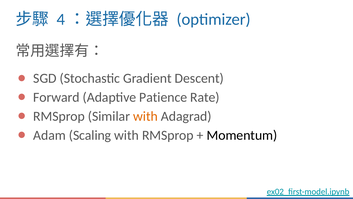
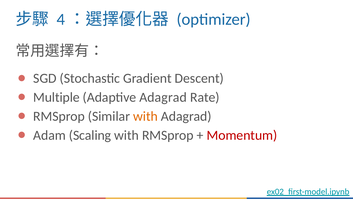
Forward: Forward -> Multiple (56, 97)
Adaptive Patience: Patience -> Adagrad (163, 97)
Momentum colour: black -> red (242, 135)
